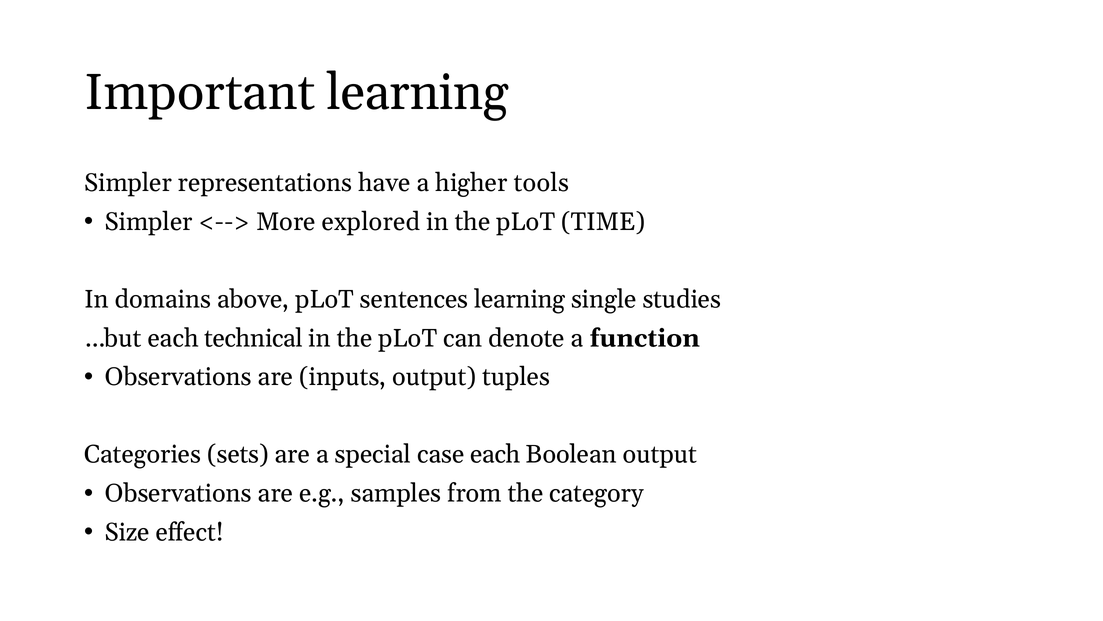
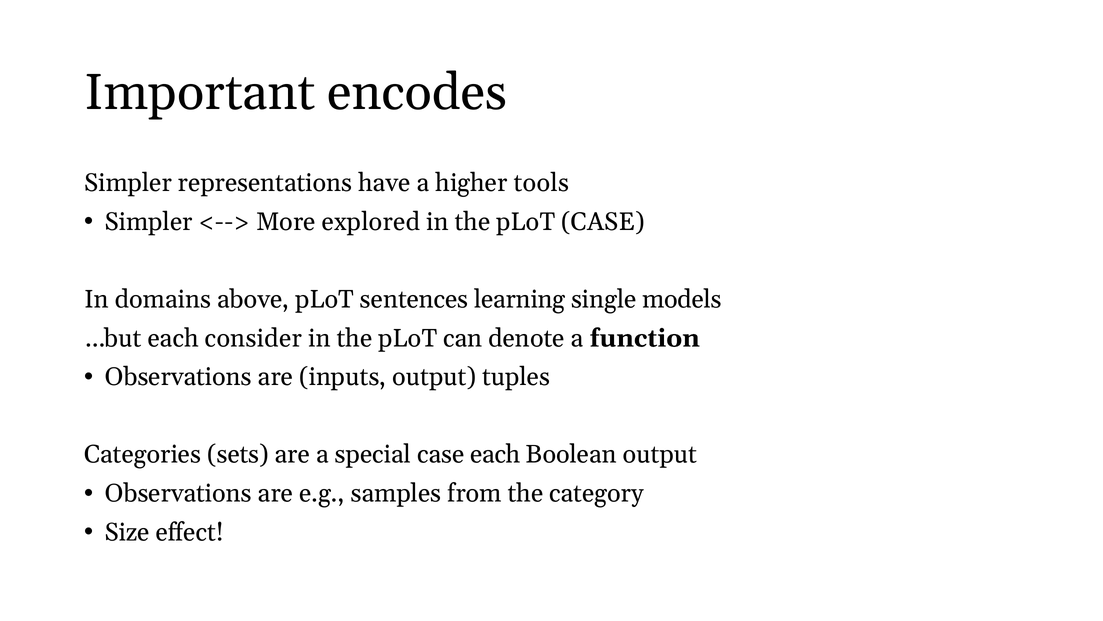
Important learning: learning -> encodes (417, 93)
pLoT TIME: TIME -> CASE (603, 222)
studies: studies -> models (682, 299)
technical: technical -> consider (253, 338)
